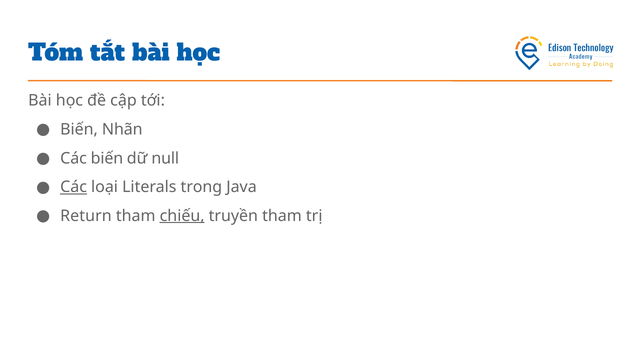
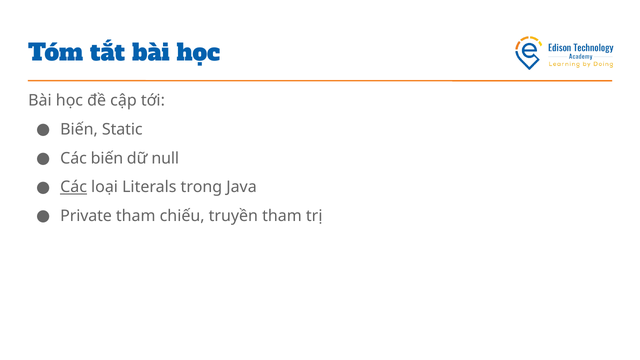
Nhãn: Nhãn -> Static (122, 129)
Return: Return -> Private (86, 216)
chiếu underline: present -> none (182, 216)
